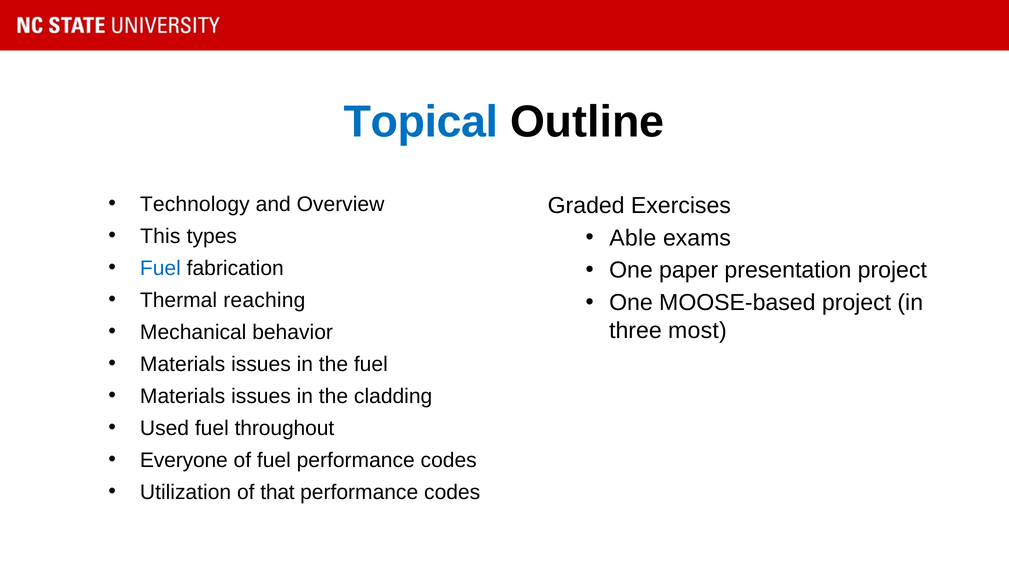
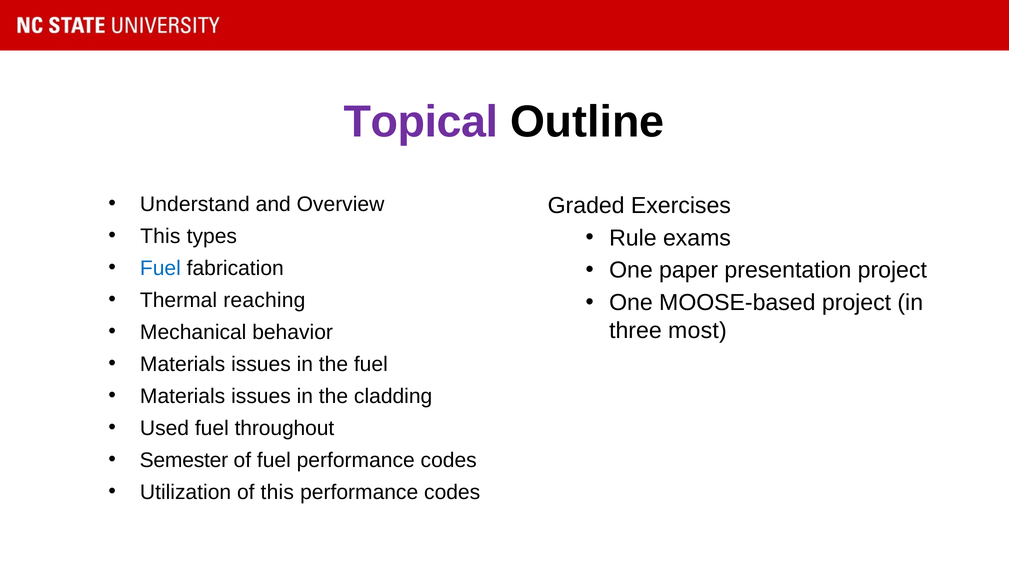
Topical colour: blue -> purple (421, 122)
Technology: Technology -> Understand (195, 204)
Able: Able -> Rule (633, 238)
Everyone: Everyone -> Semester (184, 460)
of that: that -> this (277, 492)
